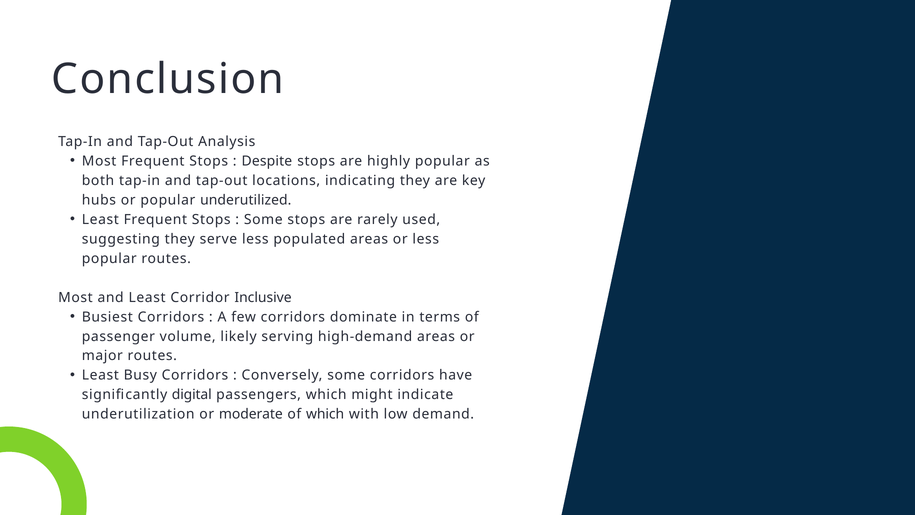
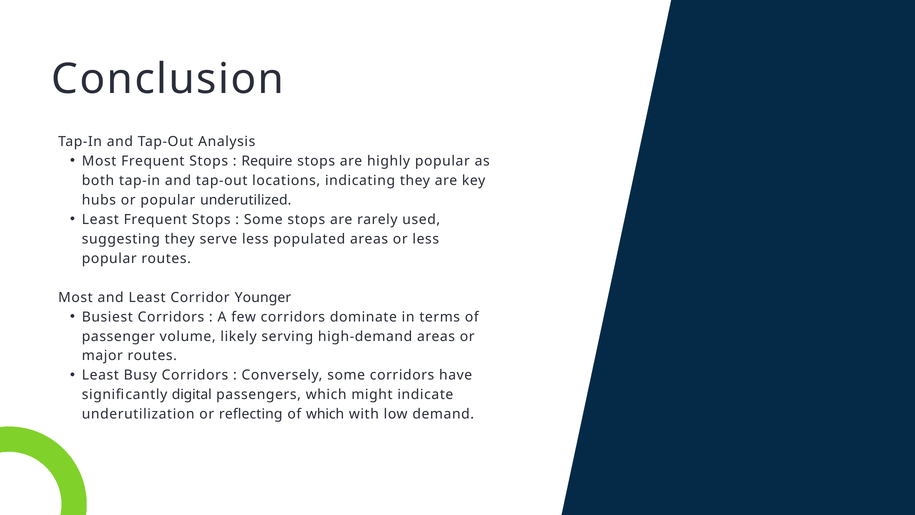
Despite: Despite -> Require (267, 161)
Inclusive: Inclusive -> Younger (263, 297)
moderate: moderate -> reflecting (251, 414)
